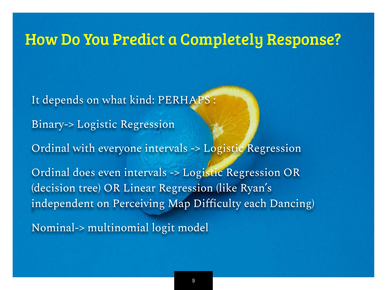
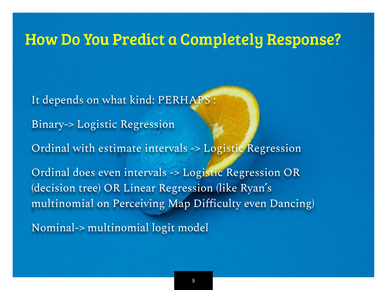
everyone: everyone -> estimate (120, 148)
independent: independent -> multinomial (63, 204)
Difficulty each: each -> even (255, 204)
